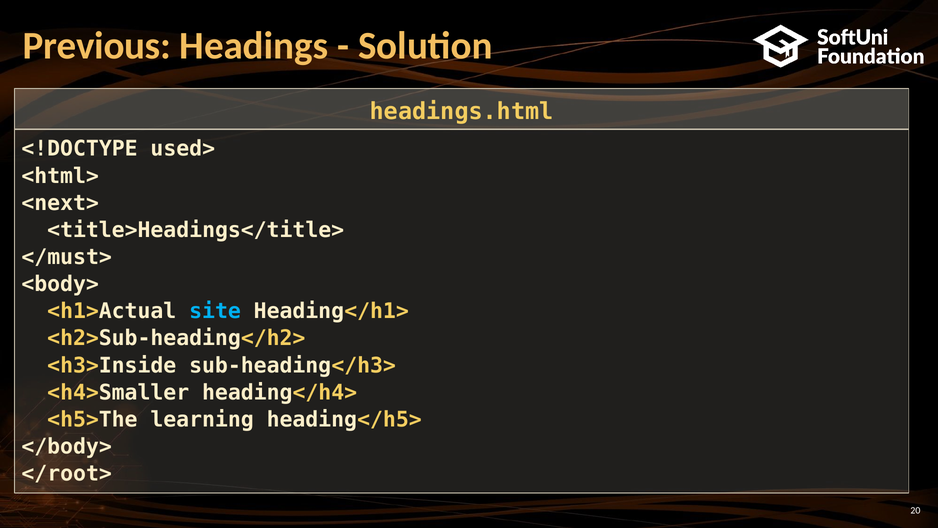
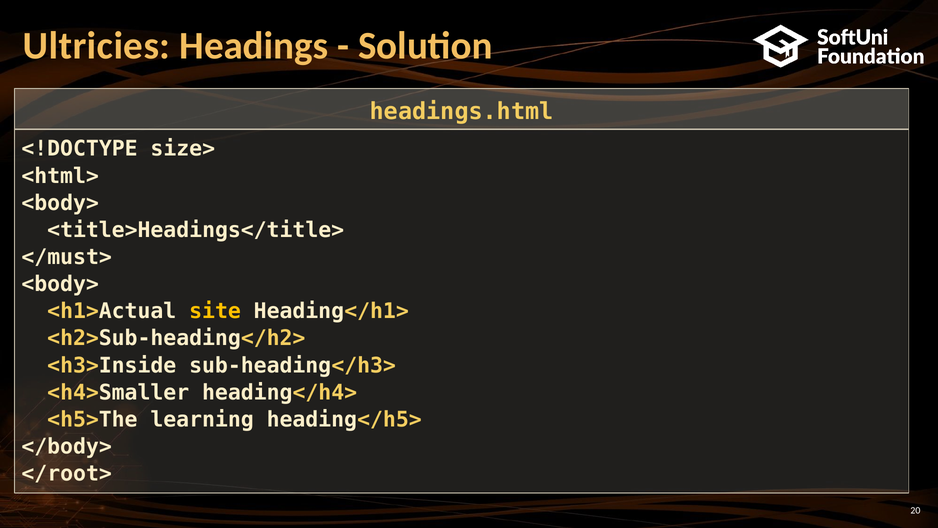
Previous: Previous -> Ultricies (97, 46)
used>: used> -> size> (183, 149)
<next>: <next> -> <body> (60, 203)
site colour: light blue -> yellow (215, 311)
